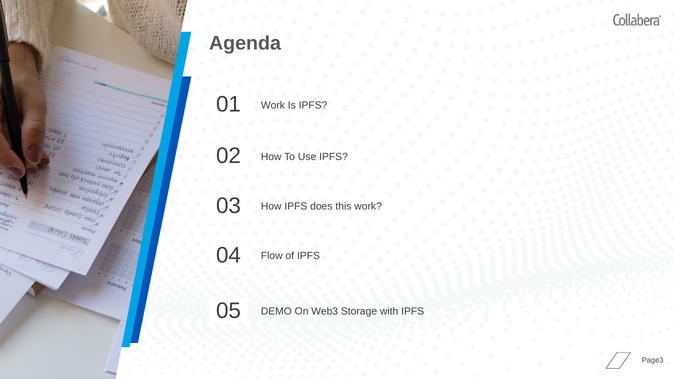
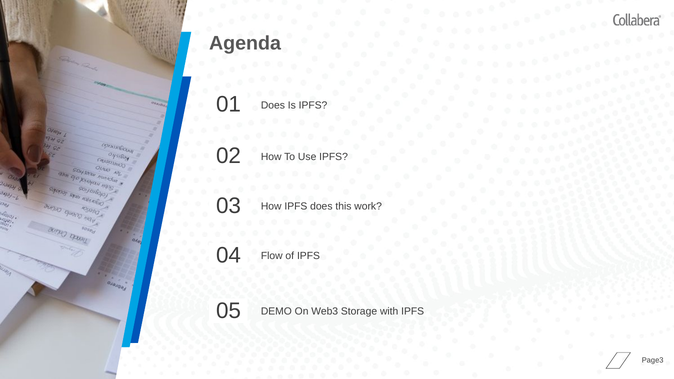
01 Work: Work -> Does (273, 105)
